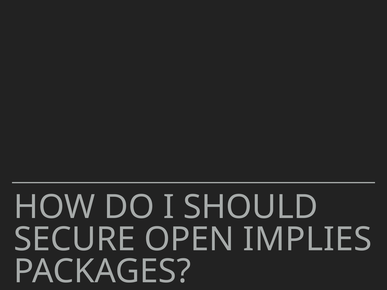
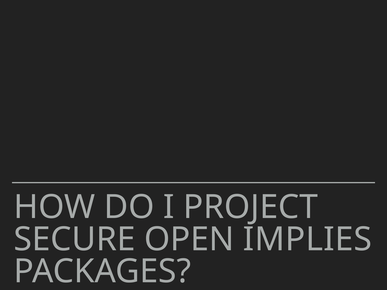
SHOULD: SHOULD -> PROJECT (250, 207)
